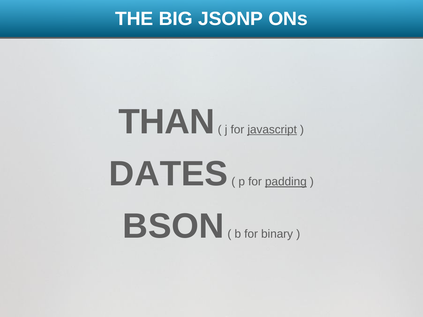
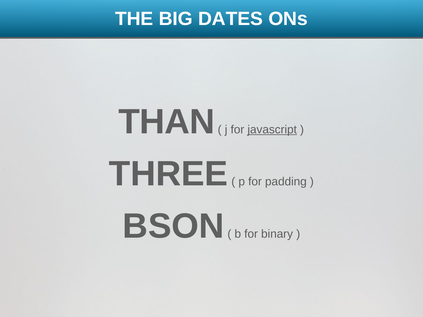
JSONP: JSONP -> DATES (231, 19)
DATES: DATES -> THREE (169, 174)
padding underline: present -> none (286, 182)
